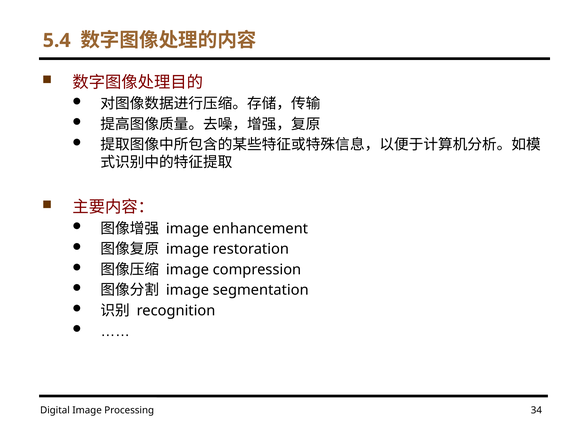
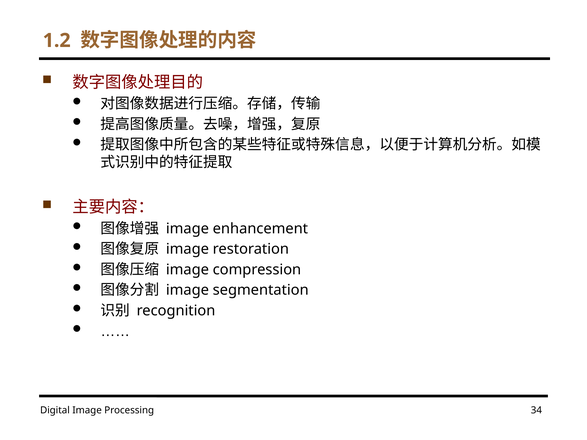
5.4: 5.4 -> 1.2 (57, 41)
